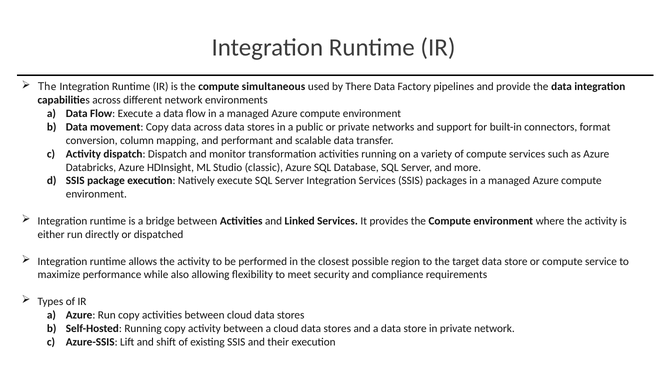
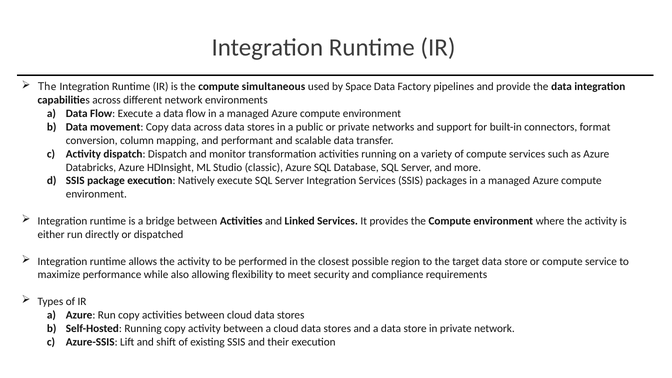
There: There -> Space (358, 87)
